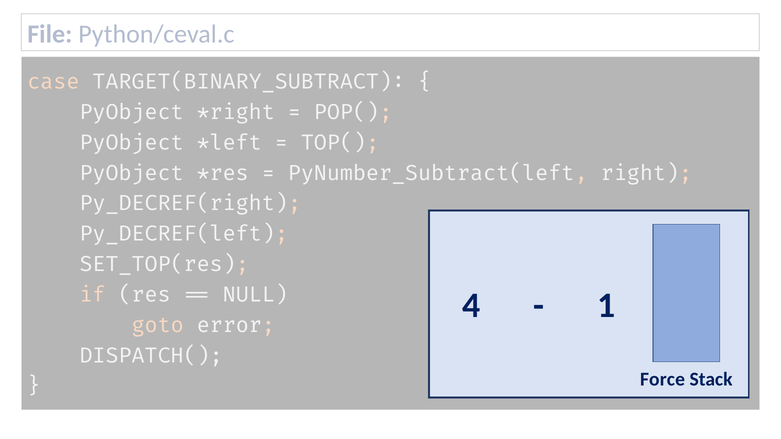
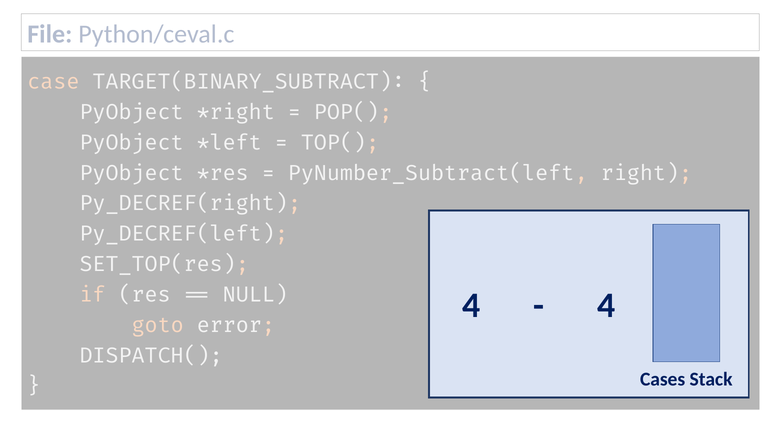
1: 1 -> 4 (606, 306)
Force: Force -> Cases (663, 379)
